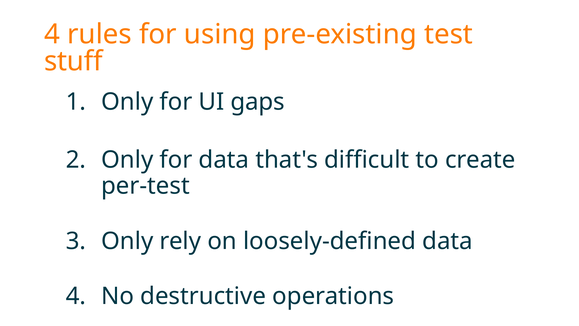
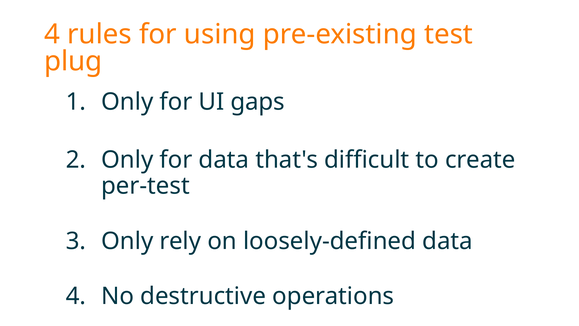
stuff: stuff -> plug (73, 61)
